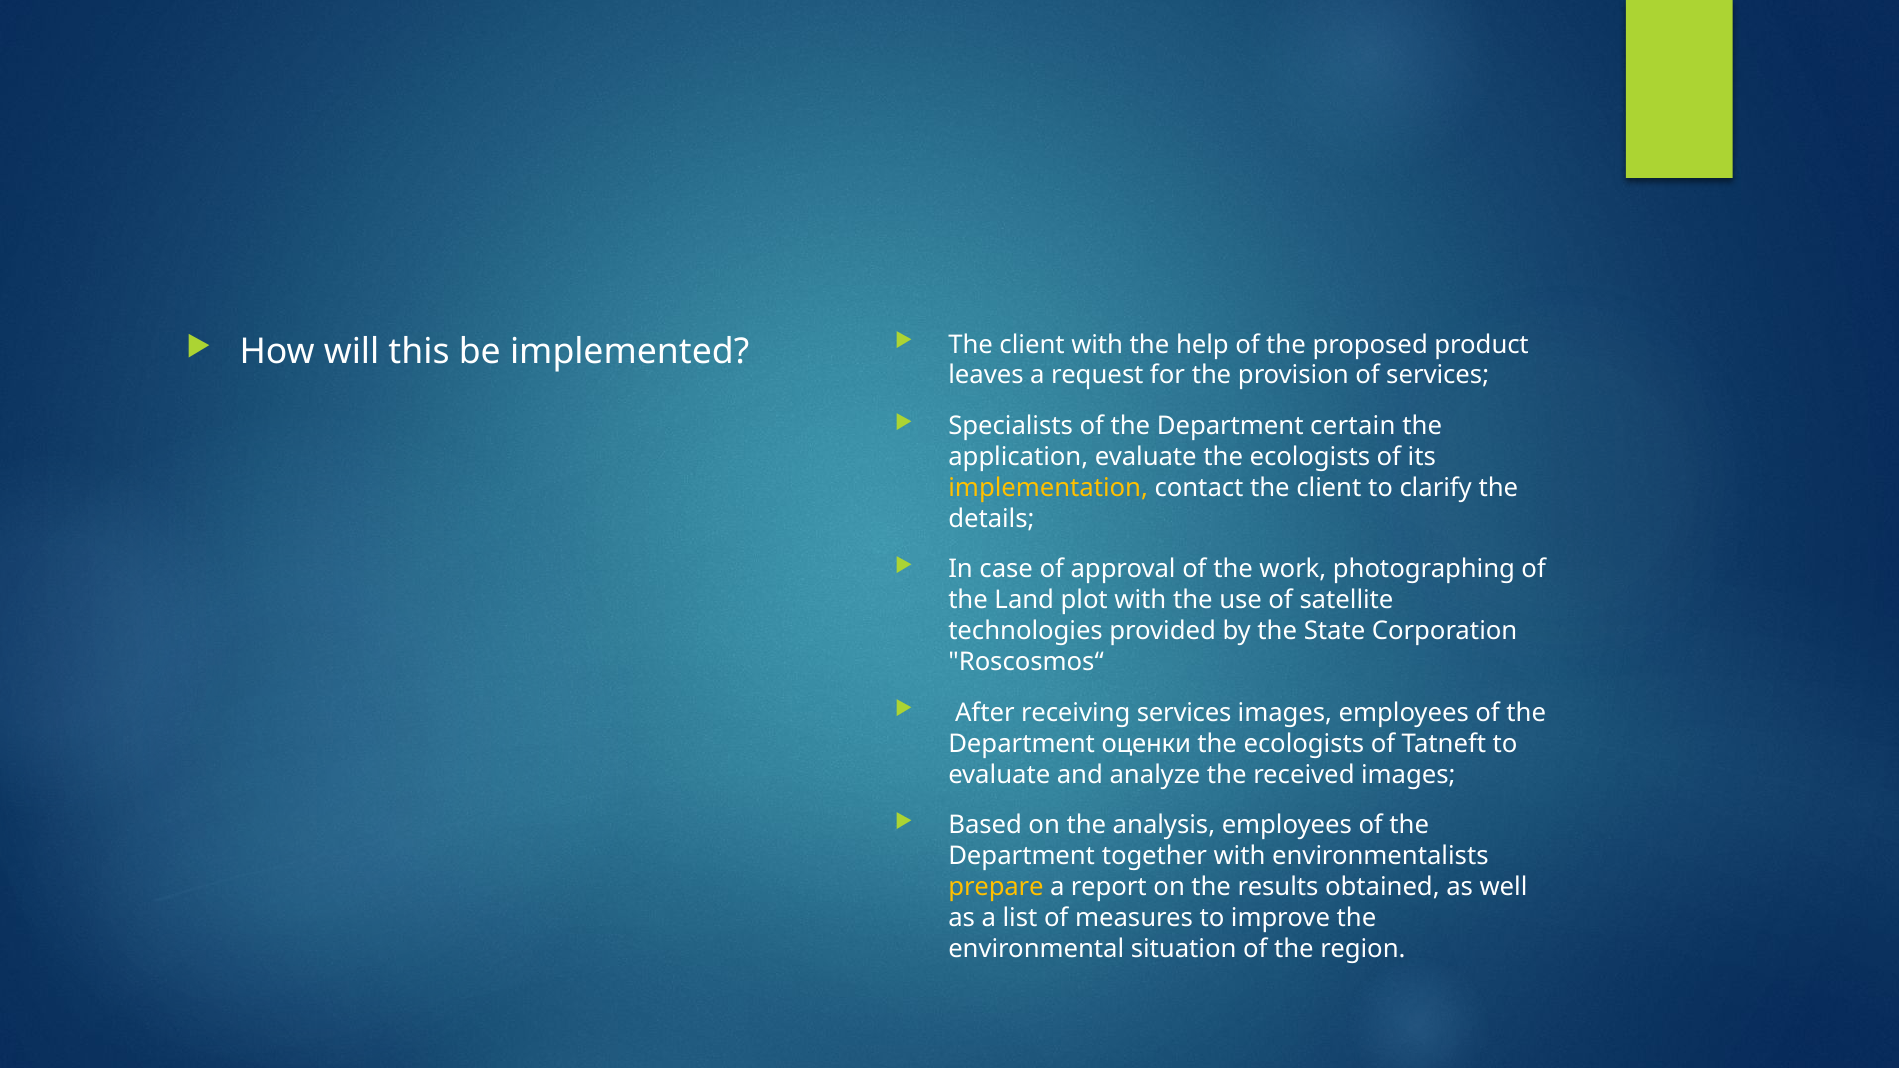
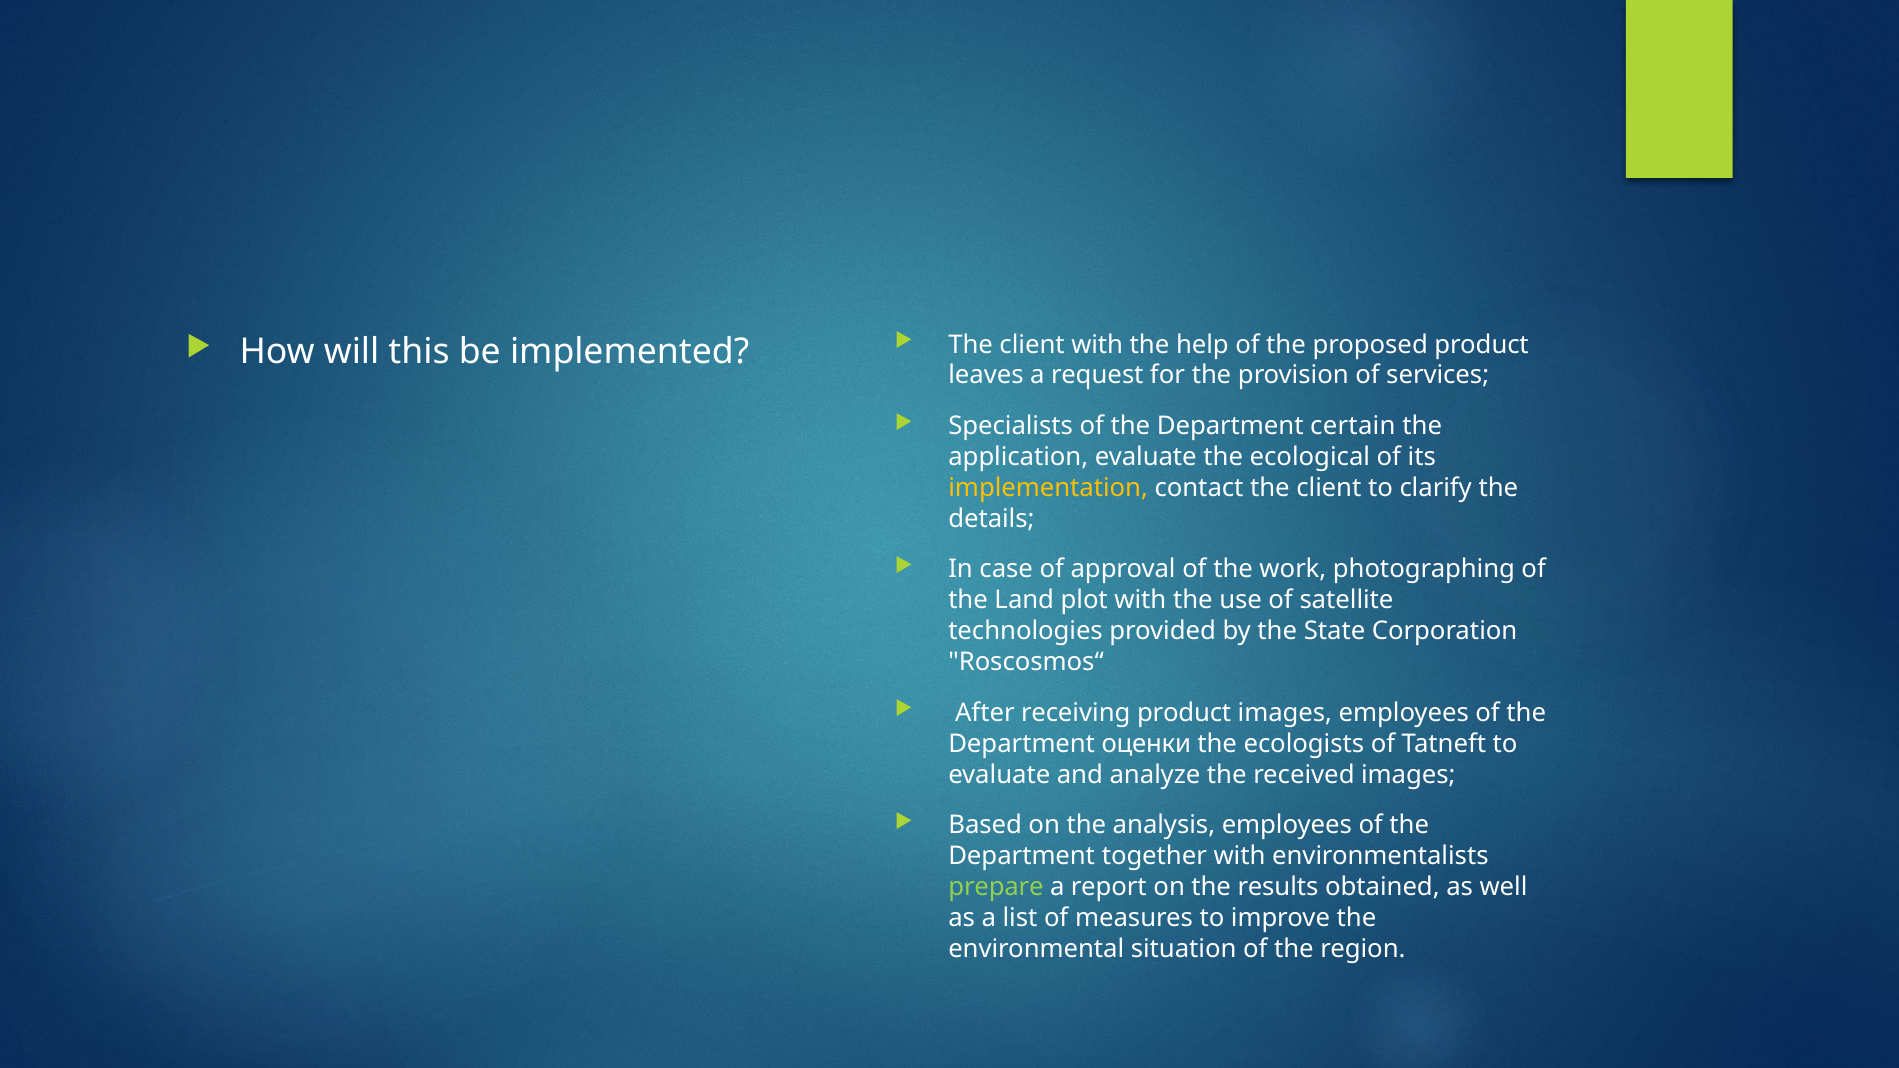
evaluate the ecologists: ecologists -> ecological (1310, 457)
receiving services: services -> product (1184, 713)
prepare colour: yellow -> light green (996, 887)
